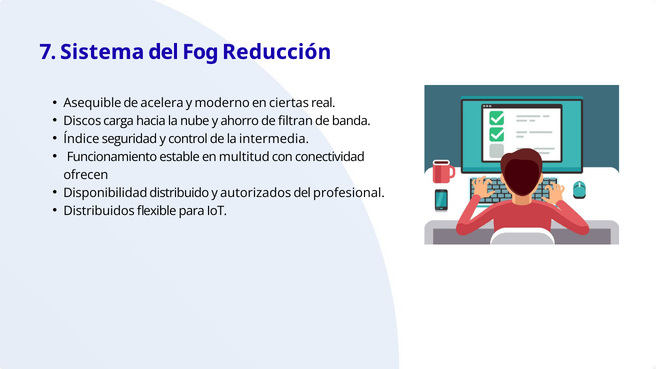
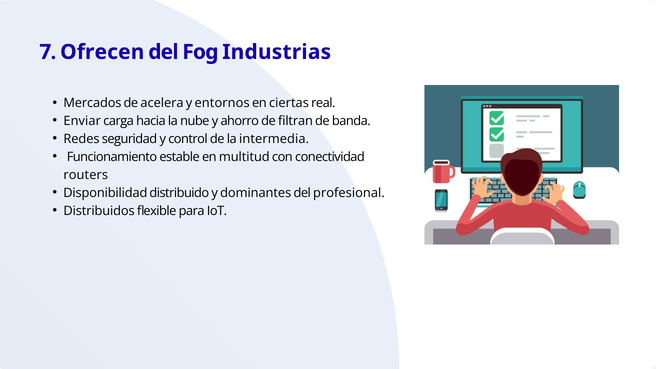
Sistema: Sistema -> Ofrecen (102, 52)
Reducción: Reducción -> Industrias (277, 52)
Asequible: Asequible -> Mercados (92, 103)
moderno: moderno -> entornos (222, 103)
Discos: Discos -> Enviar (82, 121)
Índice: Índice -> Redes (81, 139)
ofrecen: ofrecen -> routers (86, 175)
autorizados: autorizados -> dominantes (256, 193)
